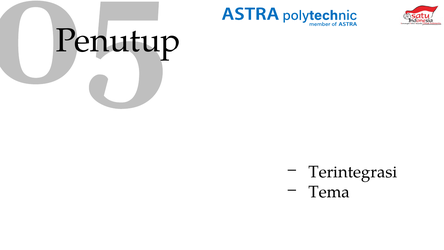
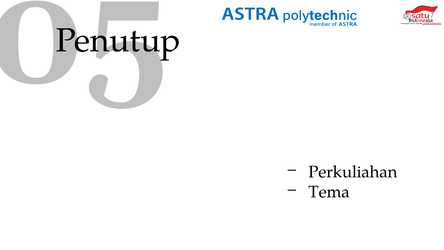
Terintegrasi: Terintegrasi -> Perkuliahan (353, 172)
